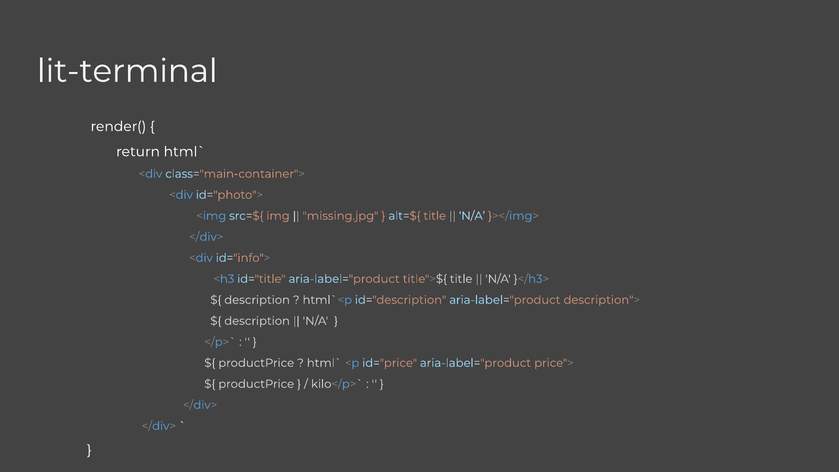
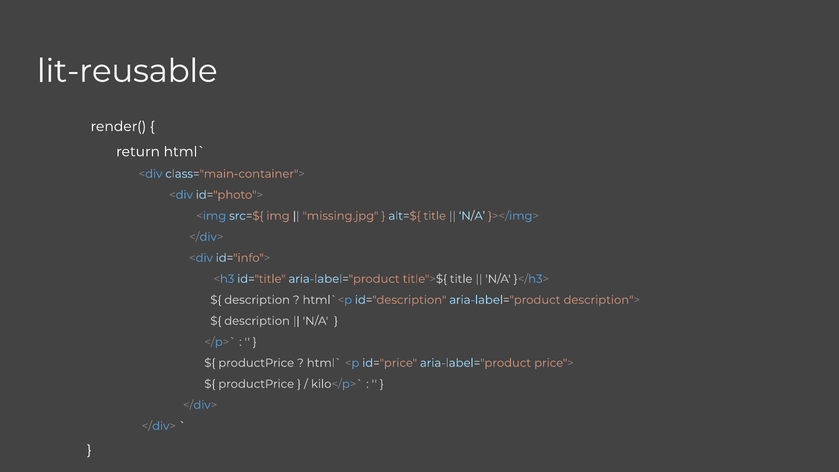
lit-terminal: lit-terminal -> lit-reusable (127, 71)
